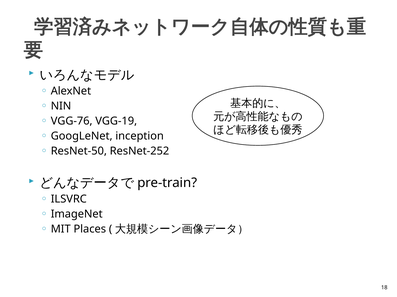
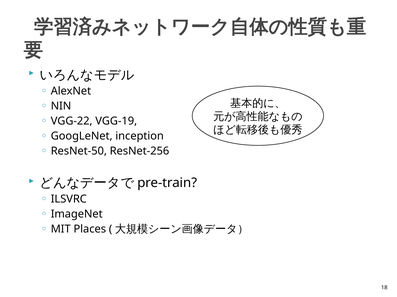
VGG-76: VGG-76 -> VGG-22 (72, 121)
ResNet-252: ResNet-252 -> ResNet-256 (139, 151)
